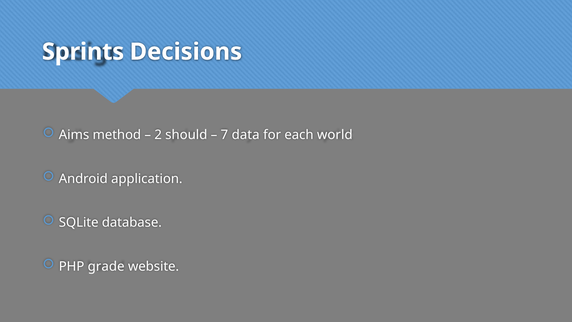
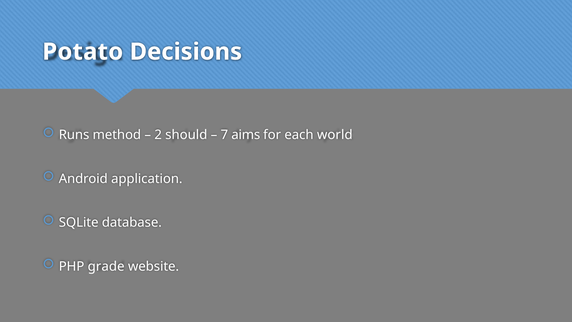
Sprints: Sprints -> Potato (83, 52)
Aims: Aims -> Runs (74, 135)
data: data -> aims (246, 135)
